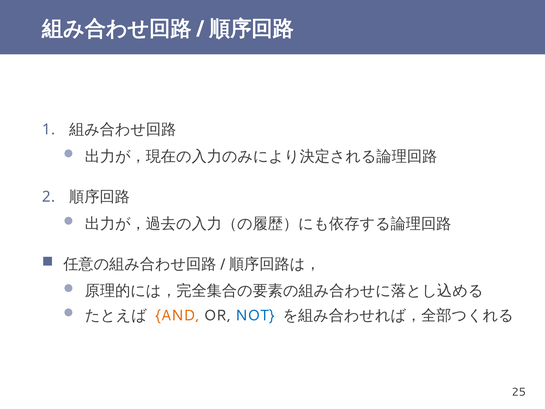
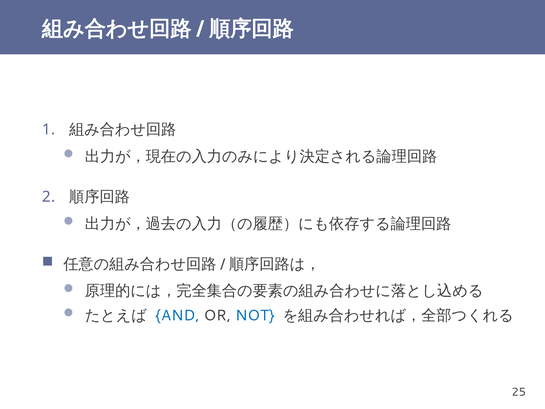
AND colour: orange -> blue (177, 315)
